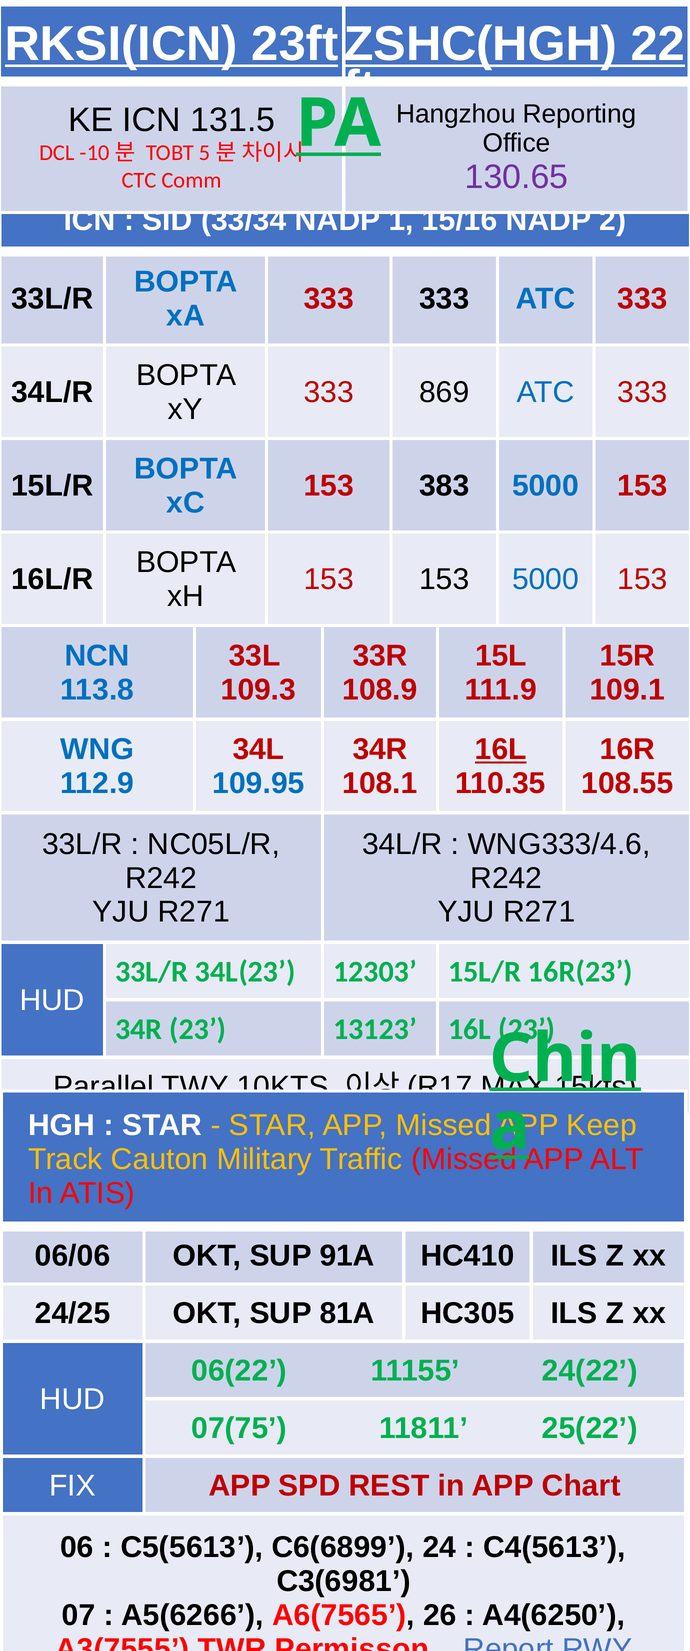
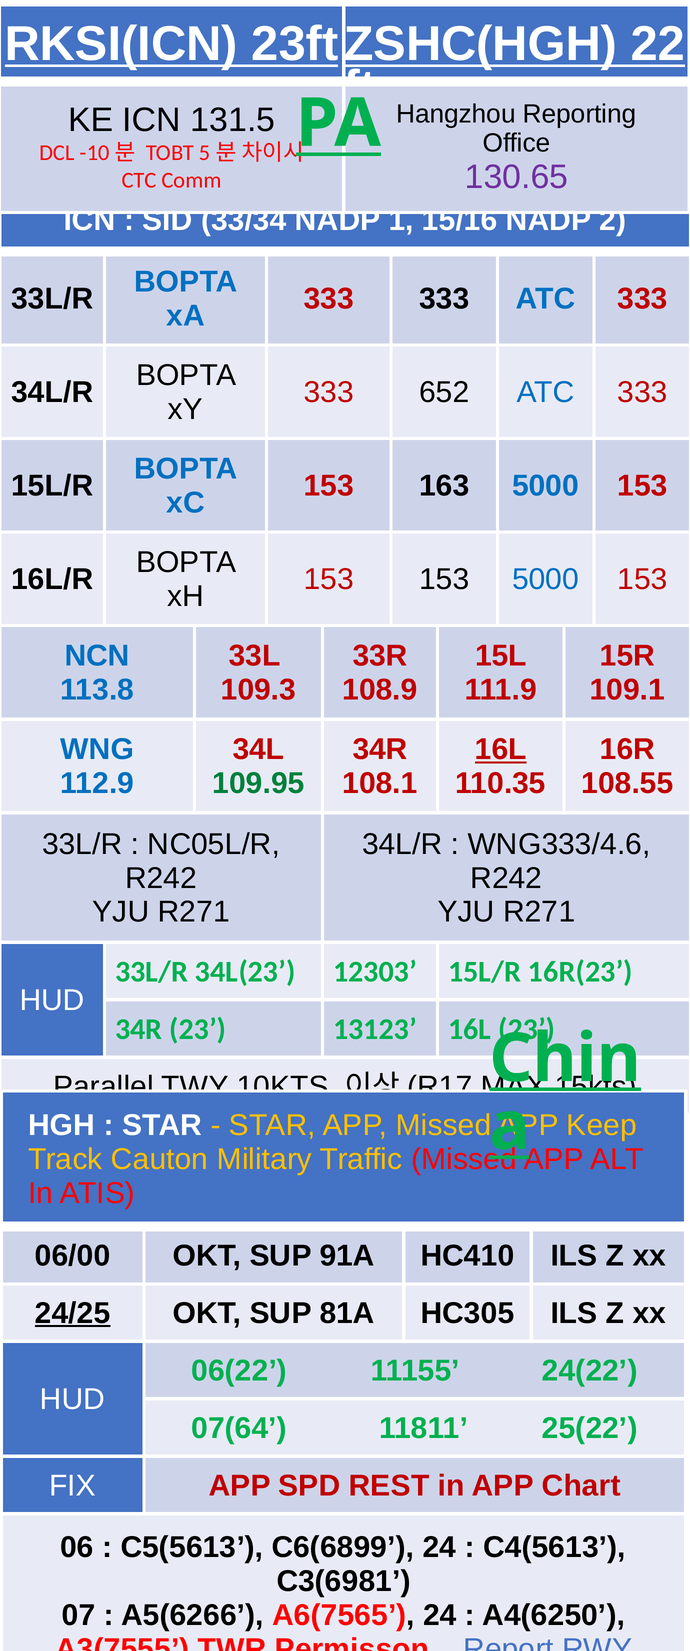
869: 869 -> 652 (444, 392)
383: 383 -> 163 (444, 486)
109.95 colour: blue -> green (258, 783)
06/06: 06/06 -> 06/00 (73, 1256)
24/25 underline: none -> present (73, 1313)
07(75: 07(75 -> 07(64 (239, 1428)
A6(7565 26: 26 -> 24 (440, 1615)
